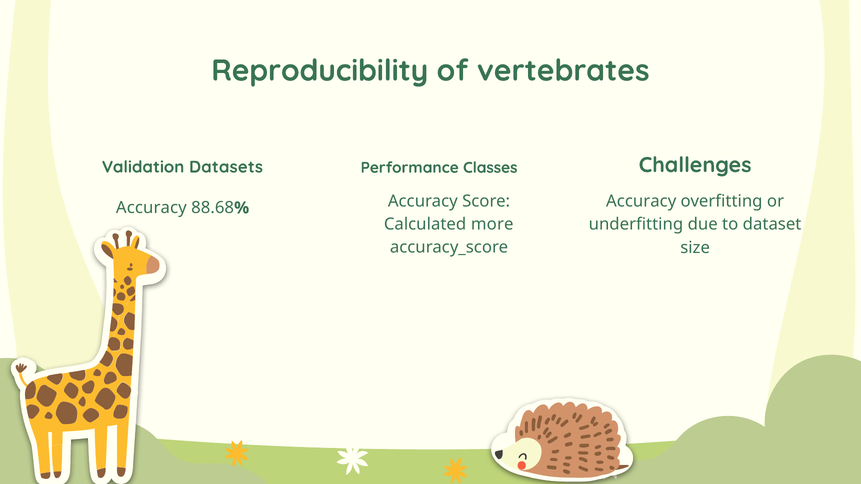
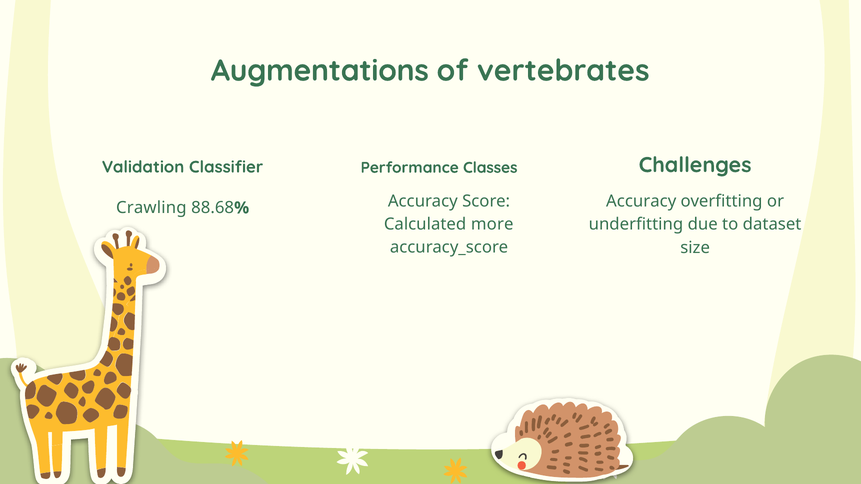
Reproducibility: Reproducibility -> Augmentations (320, 71)
Datasets: Datasets -> Classifier (226, 167)
Accuracy: Accuracy -> Crawling (151, 208)
